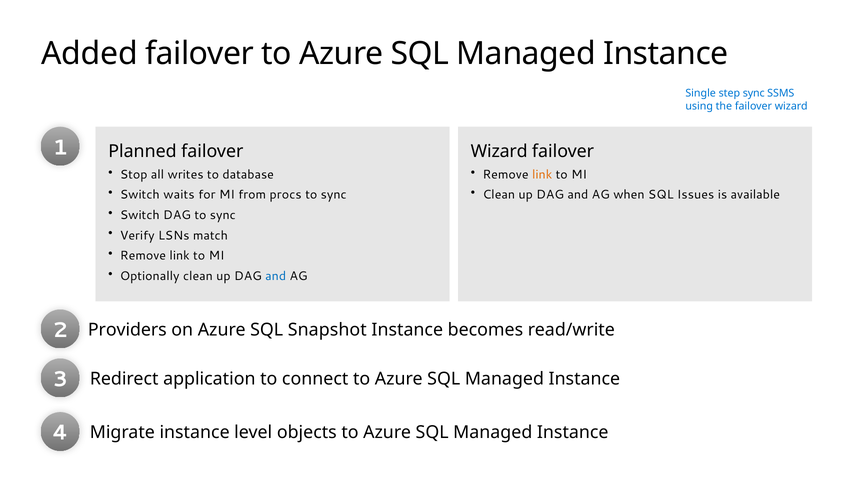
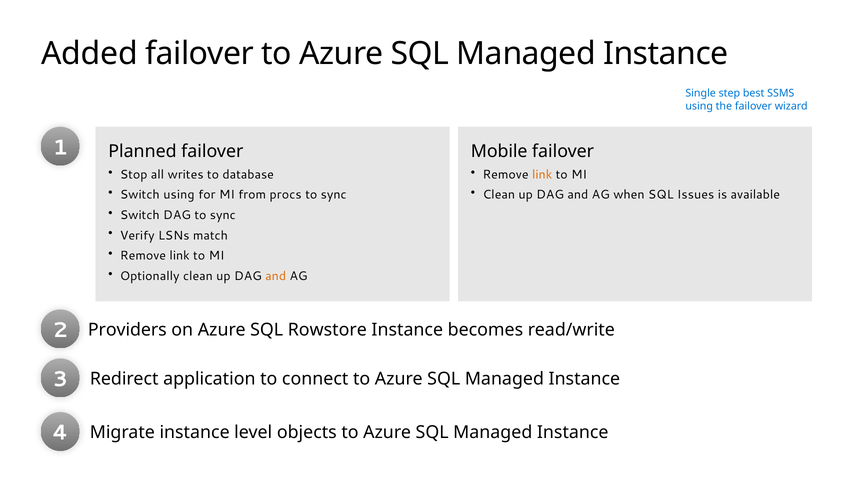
step sync: sync -> best (754, 93)
Wizard: Wizard -> Mobile (499, 151)
Switch waits: waits -> using (179, 195)
and colour: blue -> orange (276, 276)
Snapshot: Snapshot -> Rowstore (327, 330)
